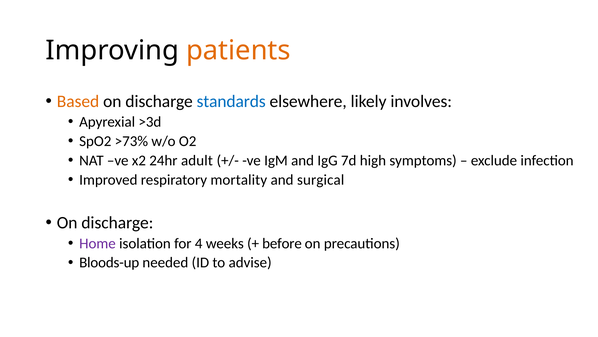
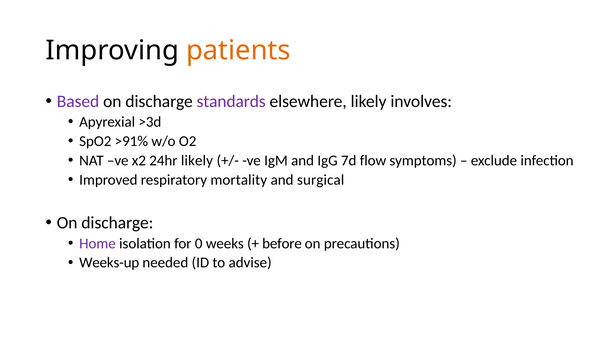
Based colour: orange -> purple (78, 101)
standards colour: blue -> purple (231, 101)
>73%: >73% -> >91% (131, 141)
24hr adult: adult -> likely (197, 160)
high: high -> flow (373, 160)
4: 4 -> 0 (199, 243)
Bloods-up: Bloods-up -> Weeks-up (109, 262)
